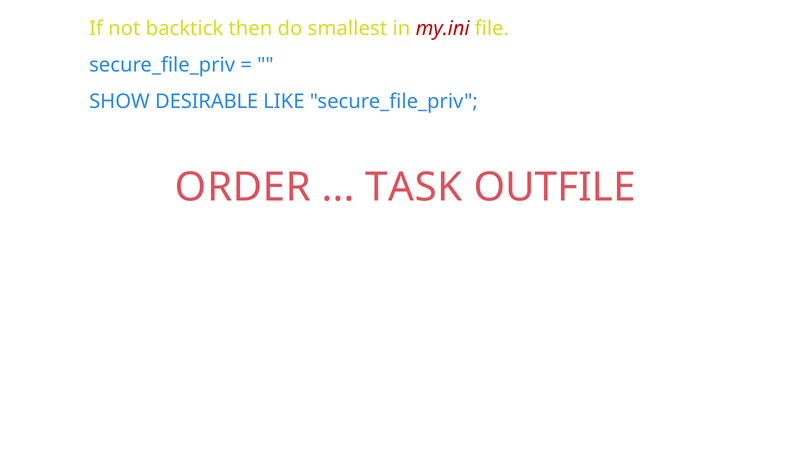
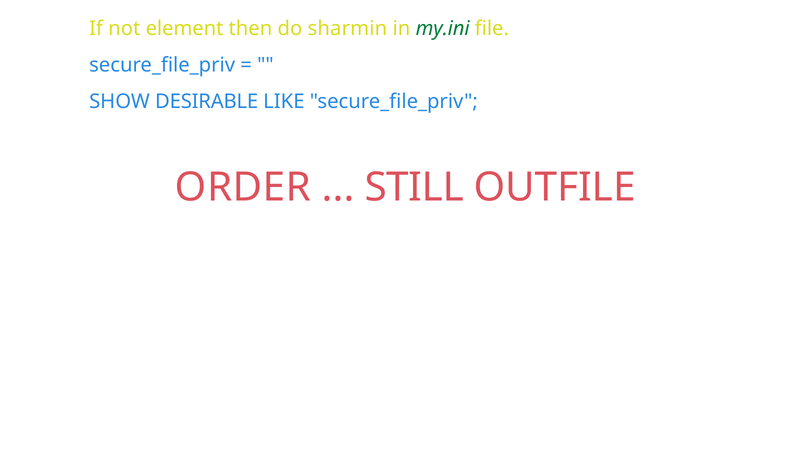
backtick: backtick -> element (185, 29)
smallest: smallest -> sharmin (347, 29)
my.ini colour: red -> green (443, 29)
TASK: TASK -> STILL (414, 187)
